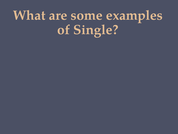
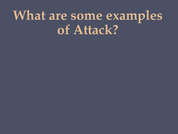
Single: Single -> Attack (96, 30)
